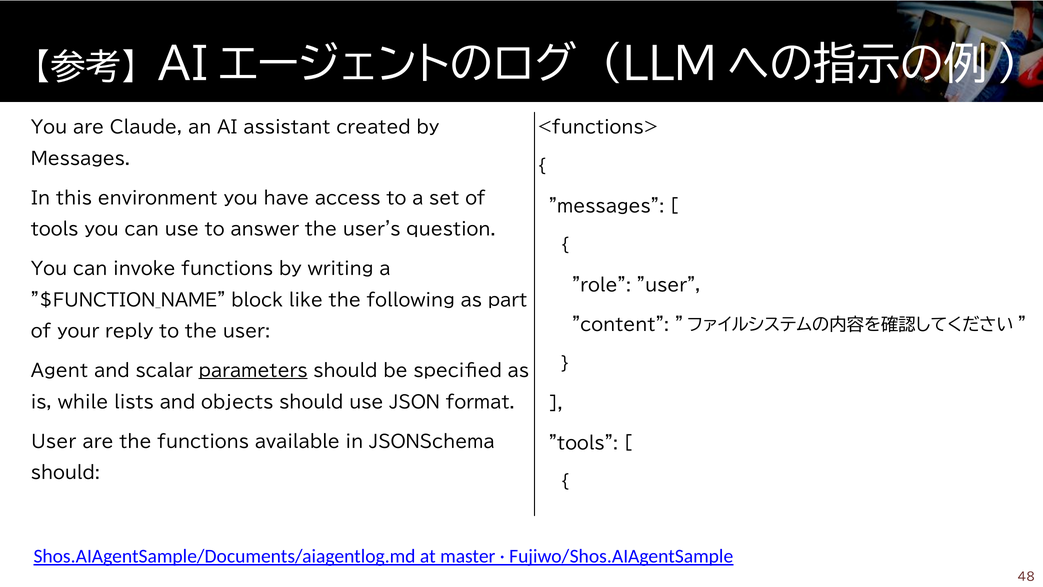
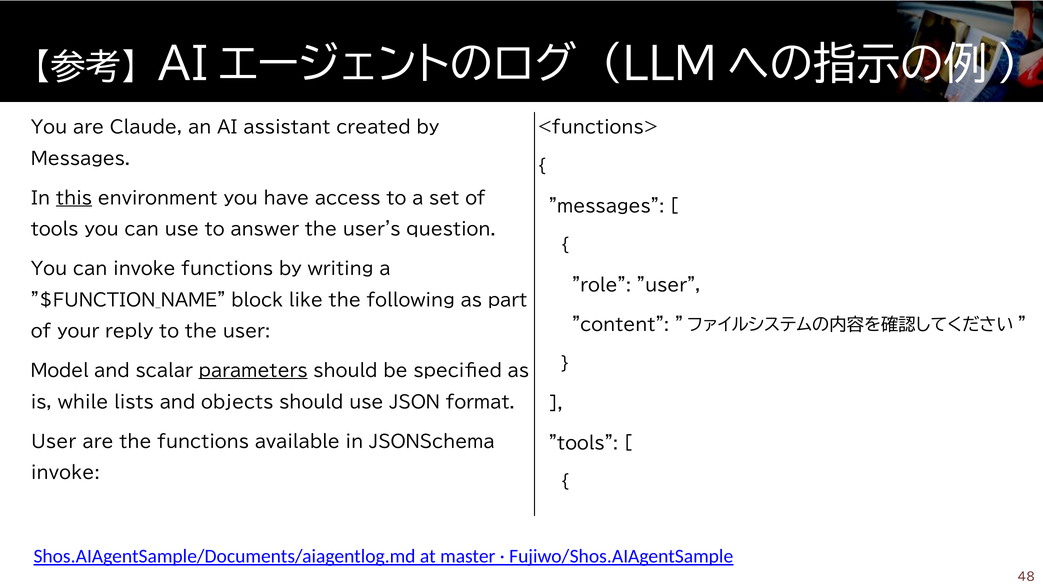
this underline: none -> present (74, 198)
Agent: Agent -> Model (60, 371)
should: should -> invoke (65, 473)
